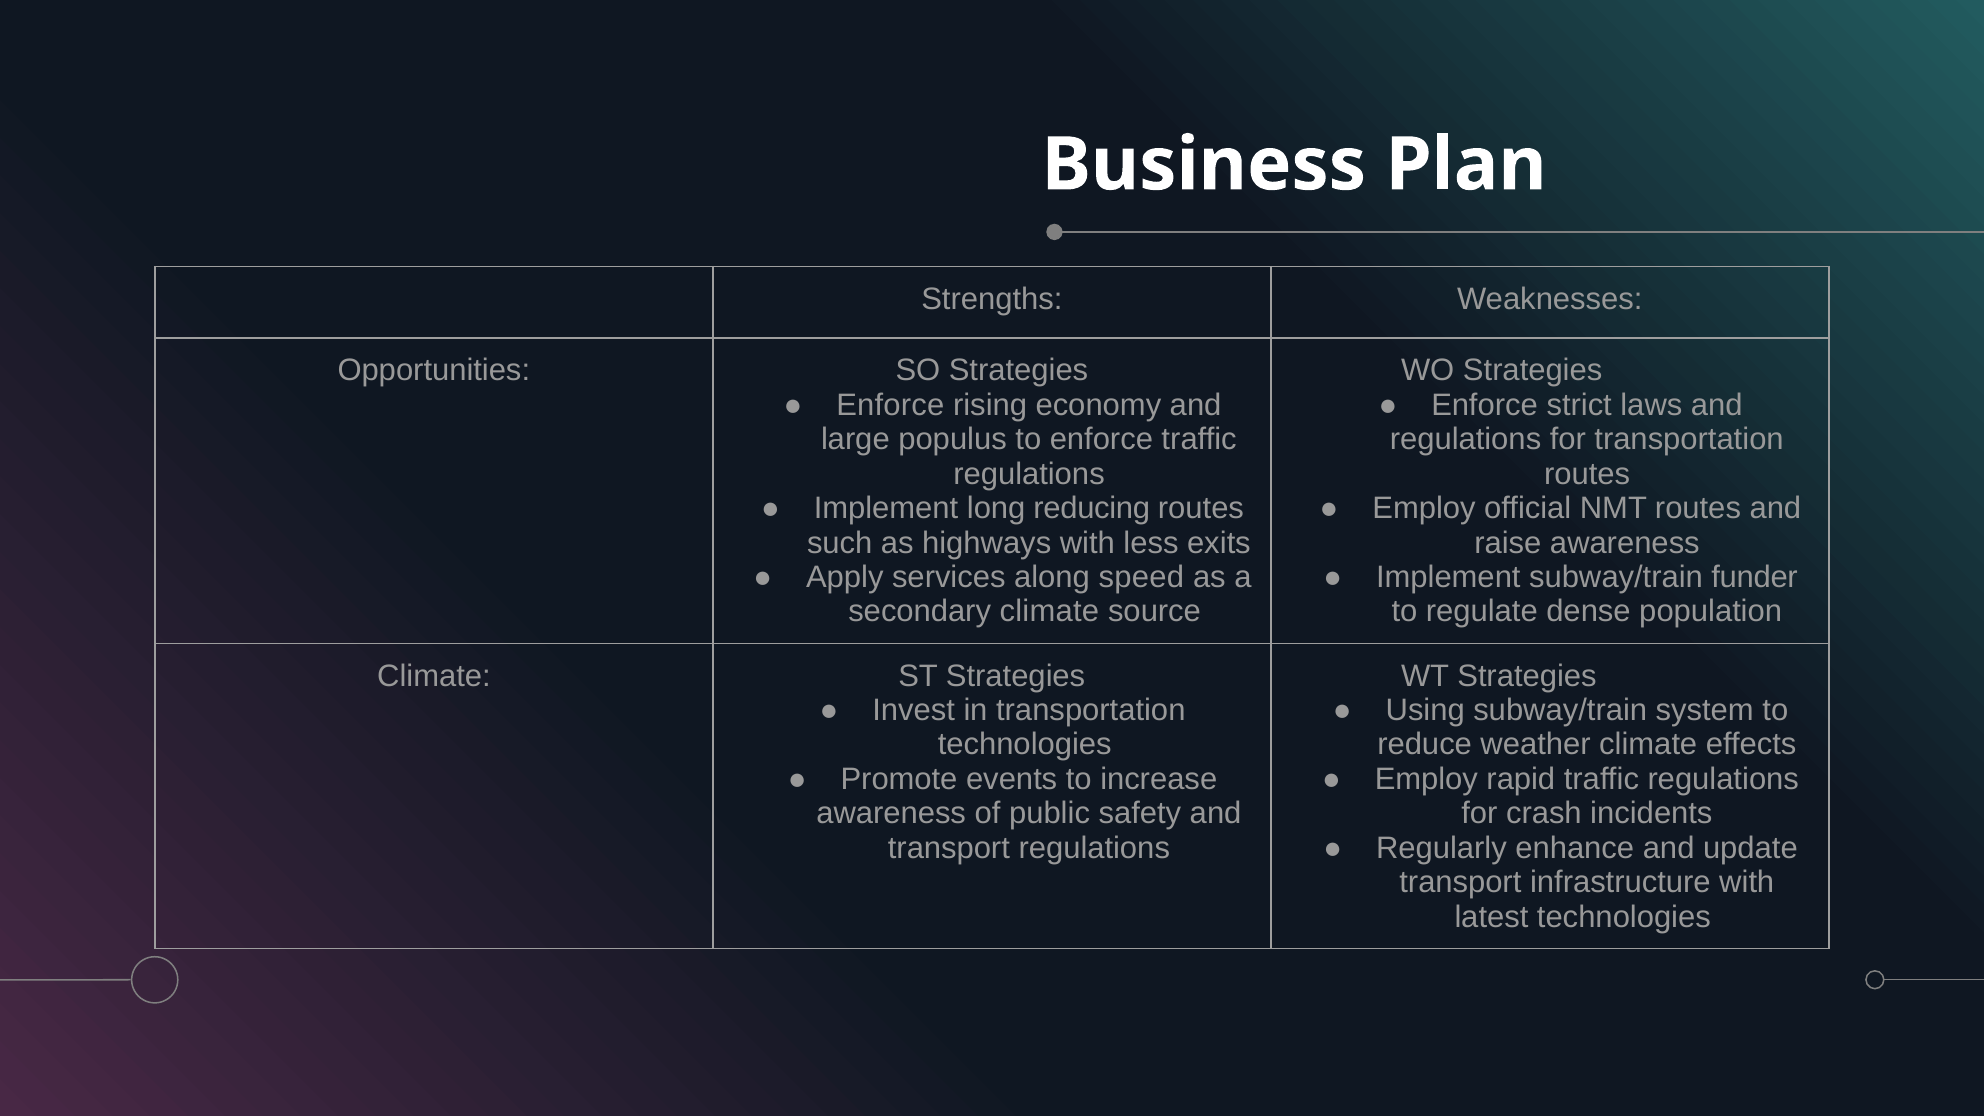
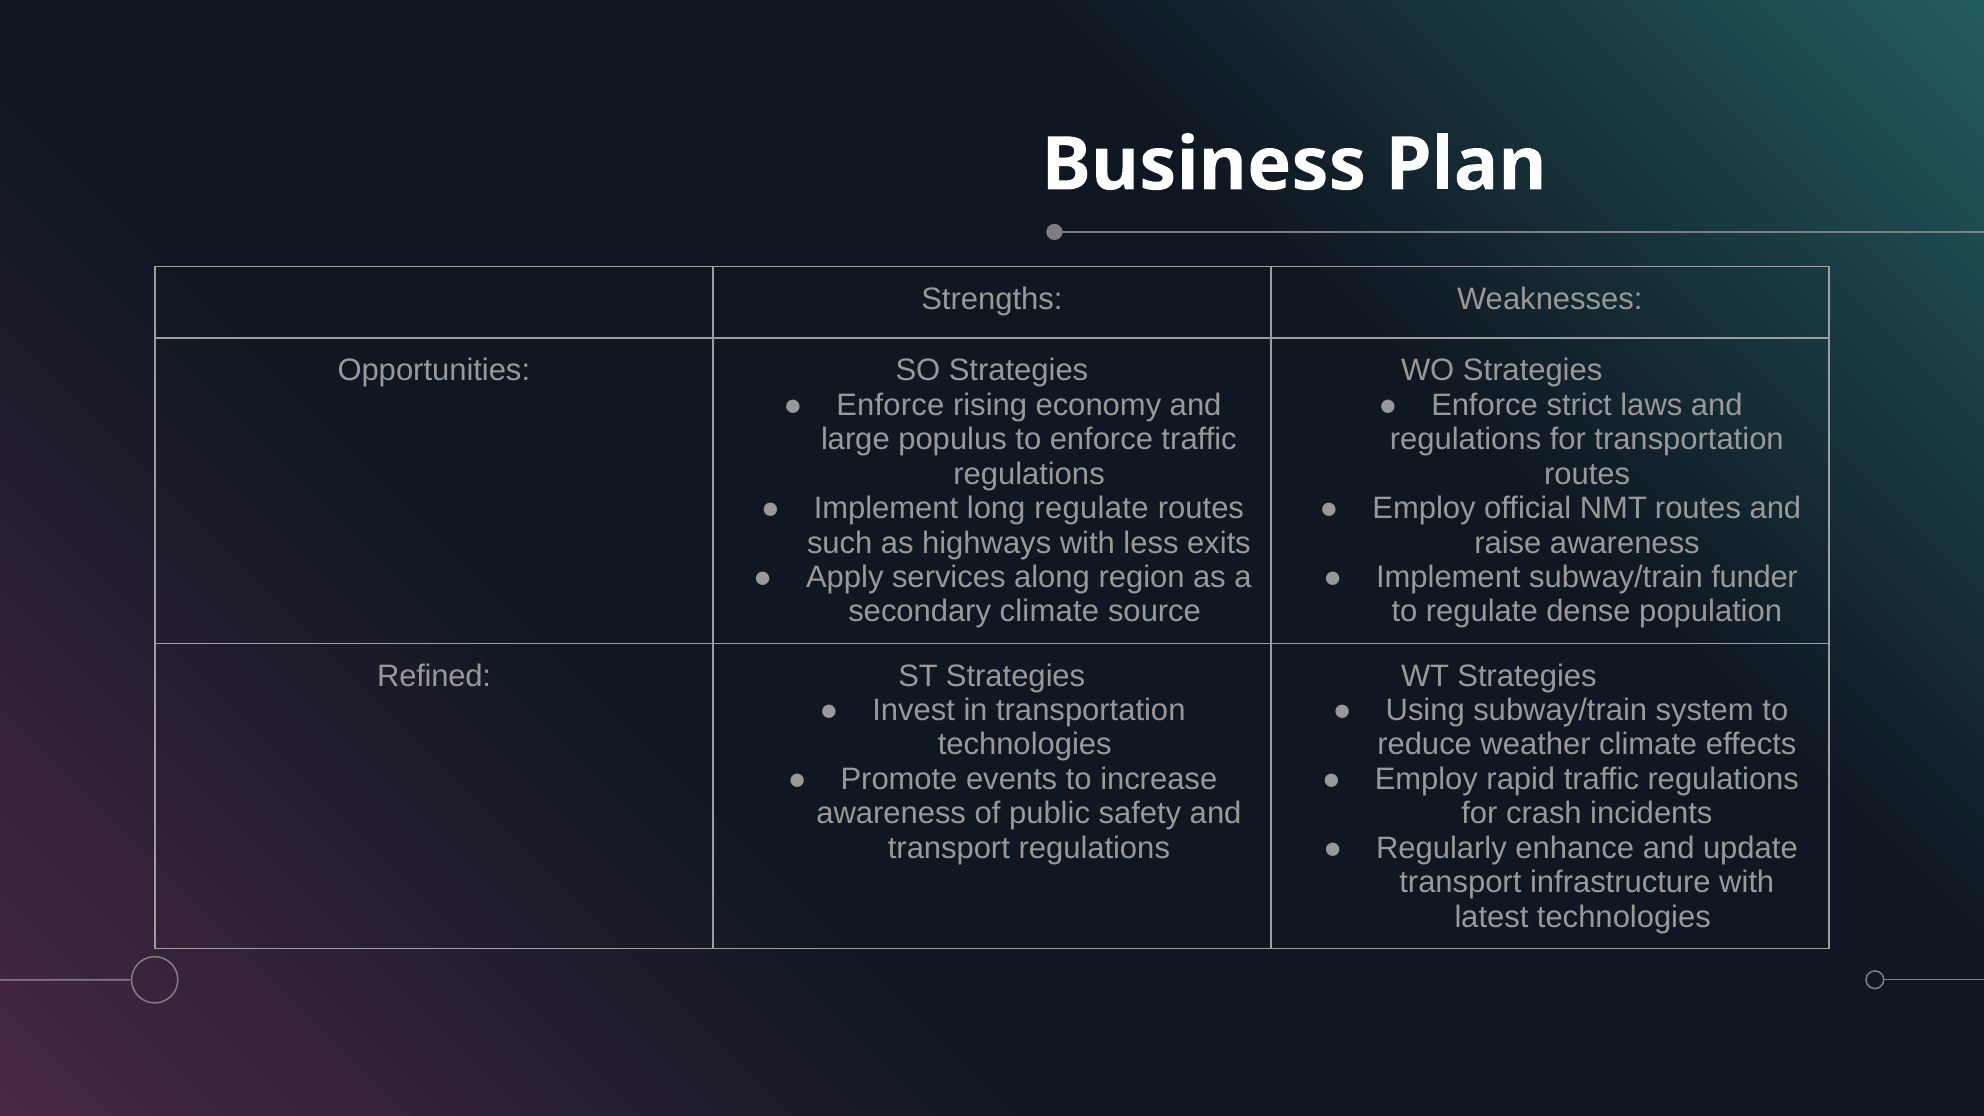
long reducing: reducing -> regulate (1091, 508)
speed: speed -> region (1142, 577)
Climate: Climate -> Refined (434, 676)
